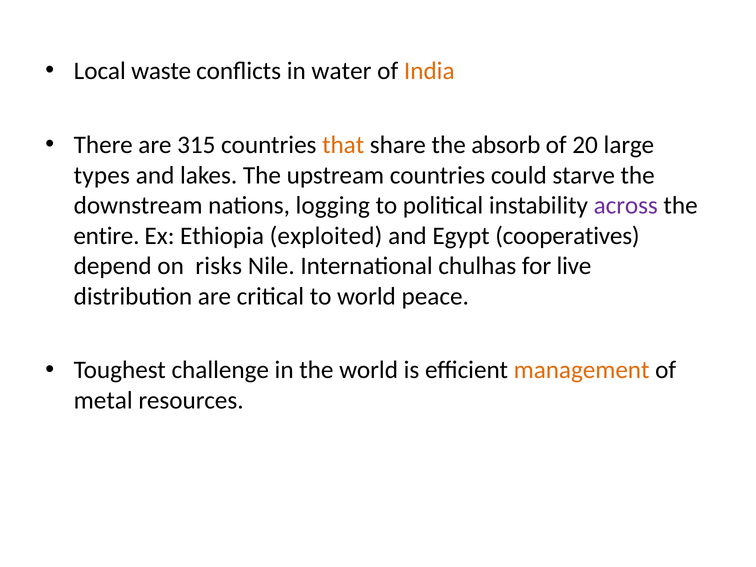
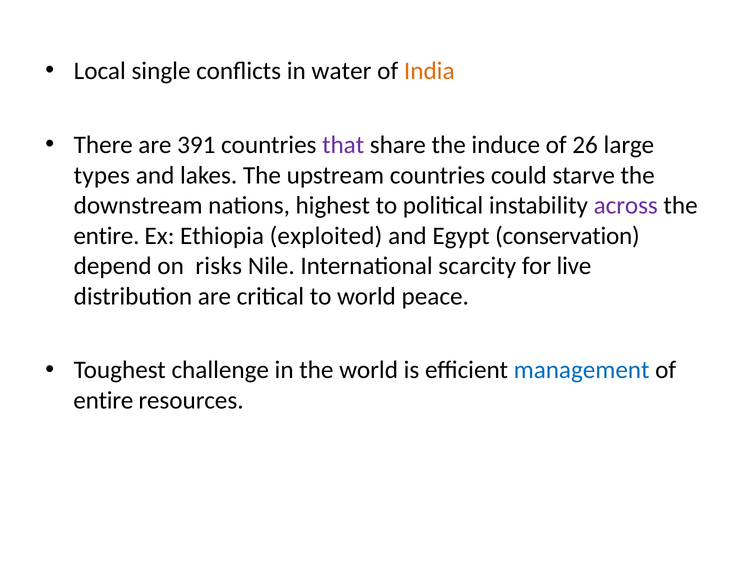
waste: waste -> single (161, 71)
315: 315 -> 391 (196, 145)
that colour: orange -> purple (343, 145)
absorb: absorb -> induce (506, 145)
20: 20 -> 26 (585, 145)
logging: logging -> highest (333, 205)
cooperatives: cooperatives -> conservation (567, 236)
chulhas: chulhas -> scarcity (477, 266)
management colour: orange -> blue (582, 370)
metal: metal -> entire (103, 400)
